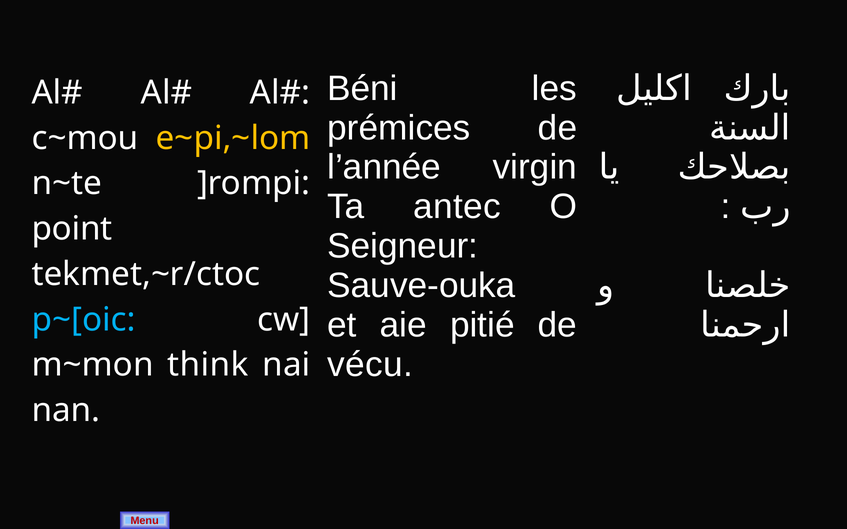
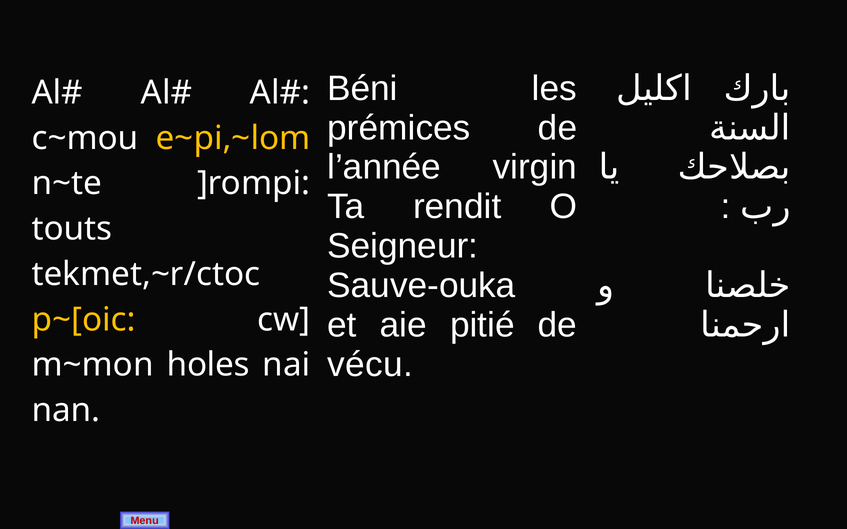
antec: antec -> rendit (457, 207)
point: point -> touts (72, 229)
p~[oic colour: light blue -> yellow (84, 320)
think: think -> holes (208, 365)
